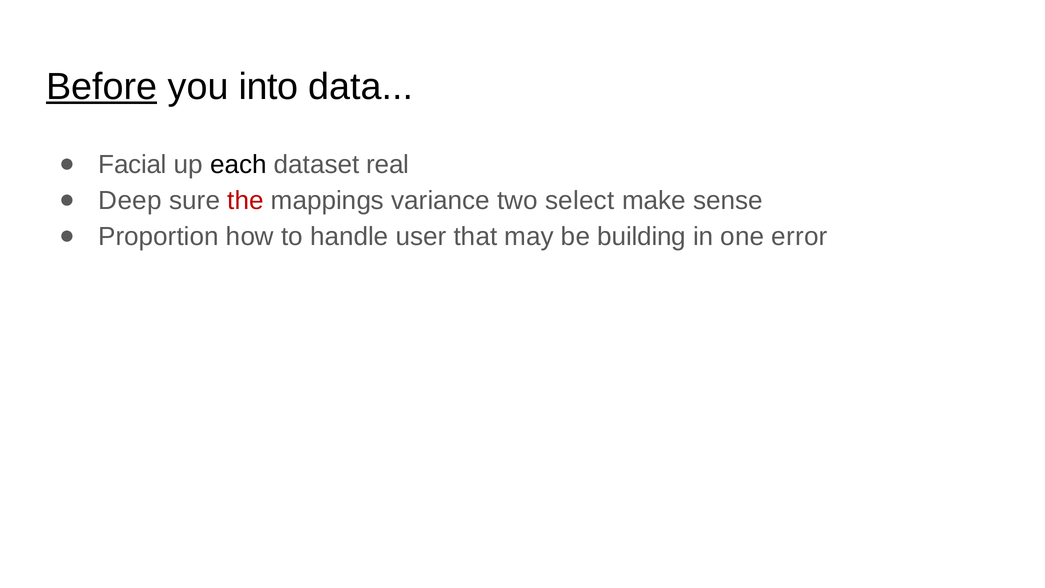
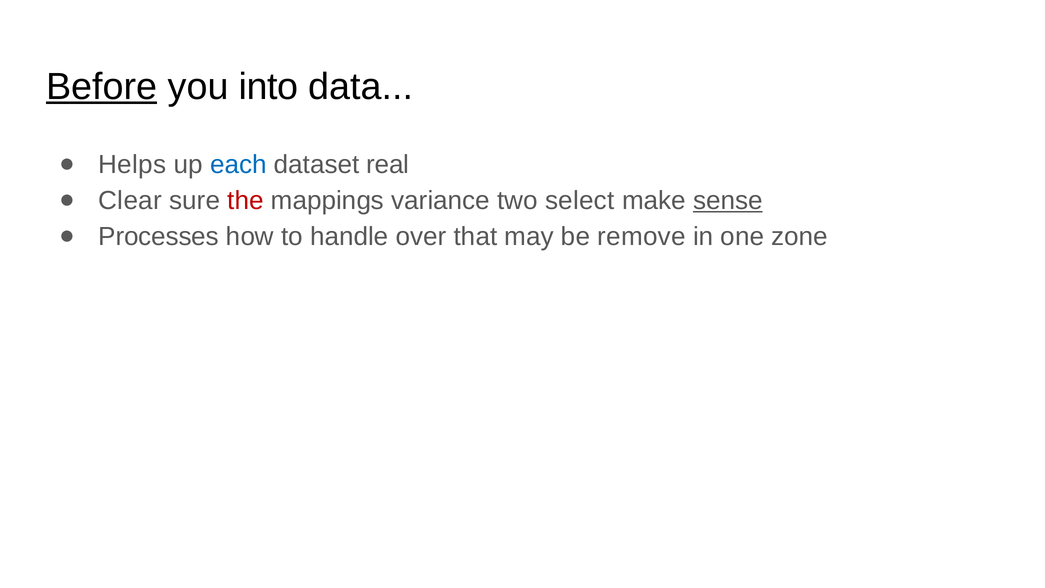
Facial: Facial -> Helps (132, 164)
each colour: black -> blue (238, 164)
Deep: Deep -> Clear (130, 200)
sense underline: none -> present (728, 200)
Proportion: Proportion -> Processes (159, 236)
user: user -> over (421, 236)
building: building -> remove (641, 236)
error: error -> zone (800, 236)
